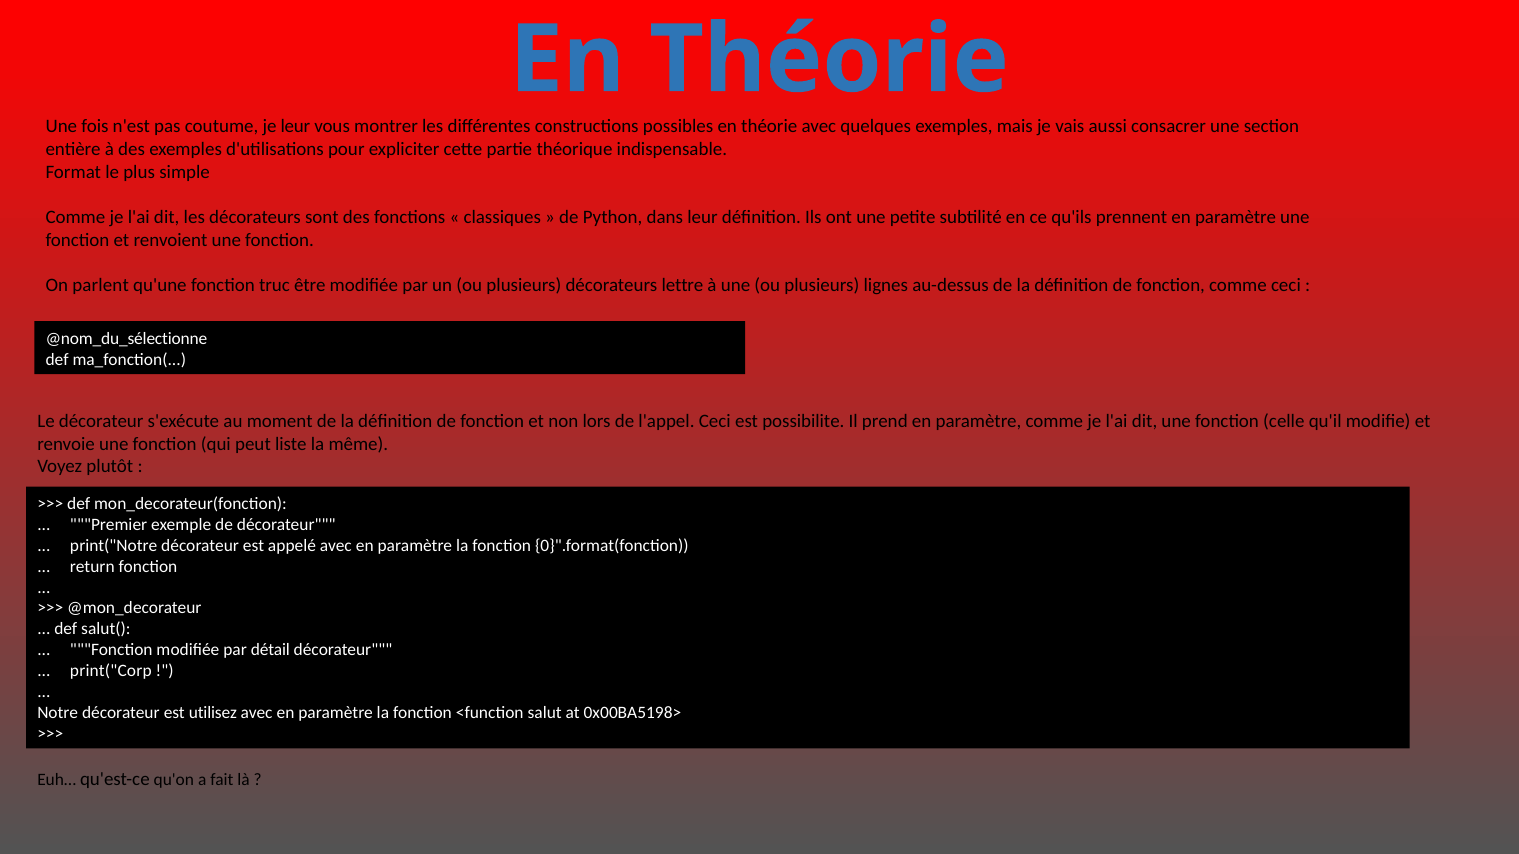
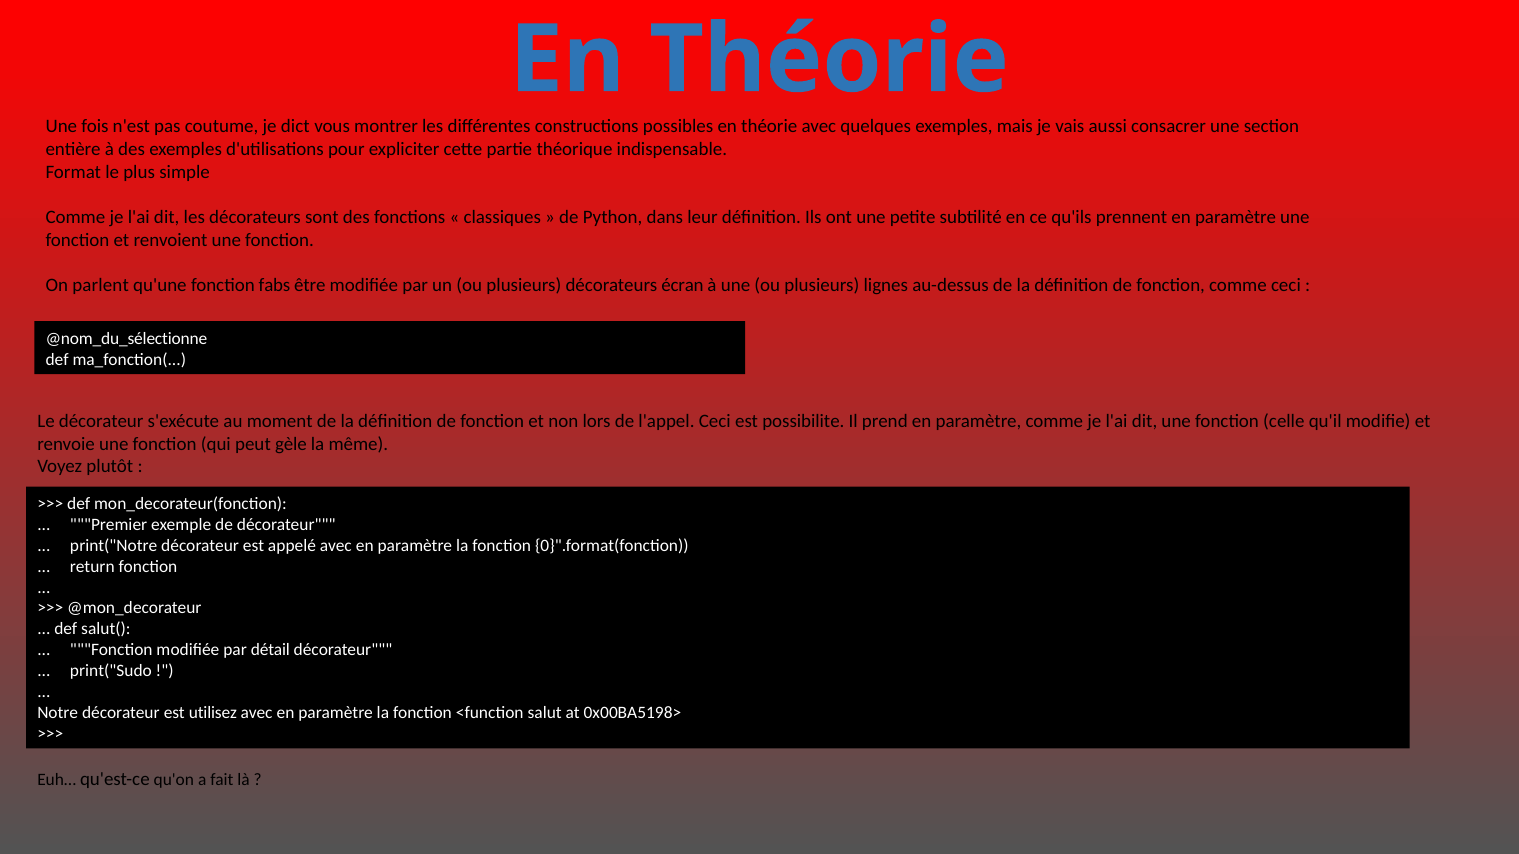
je leur: leur -> dict (295, 126)
truc: truc -> fabs (275, 286)
lettre: lettre -> écran (682, 286)
liste: liste -> gèle (291, 444)
print("Corp: print("Corp -> print("Sudo (111, 671)
